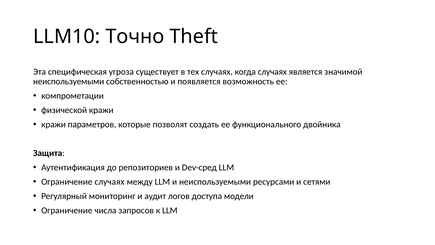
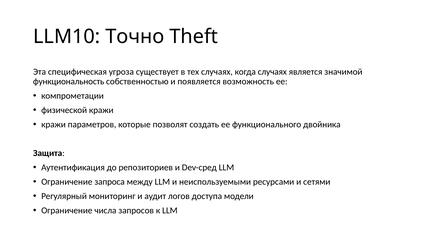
неиспользуемыми: неиспользуемыми -> функциональность (69, 81)
Ограничение случаях: случаях -> запроса (110, 182)
